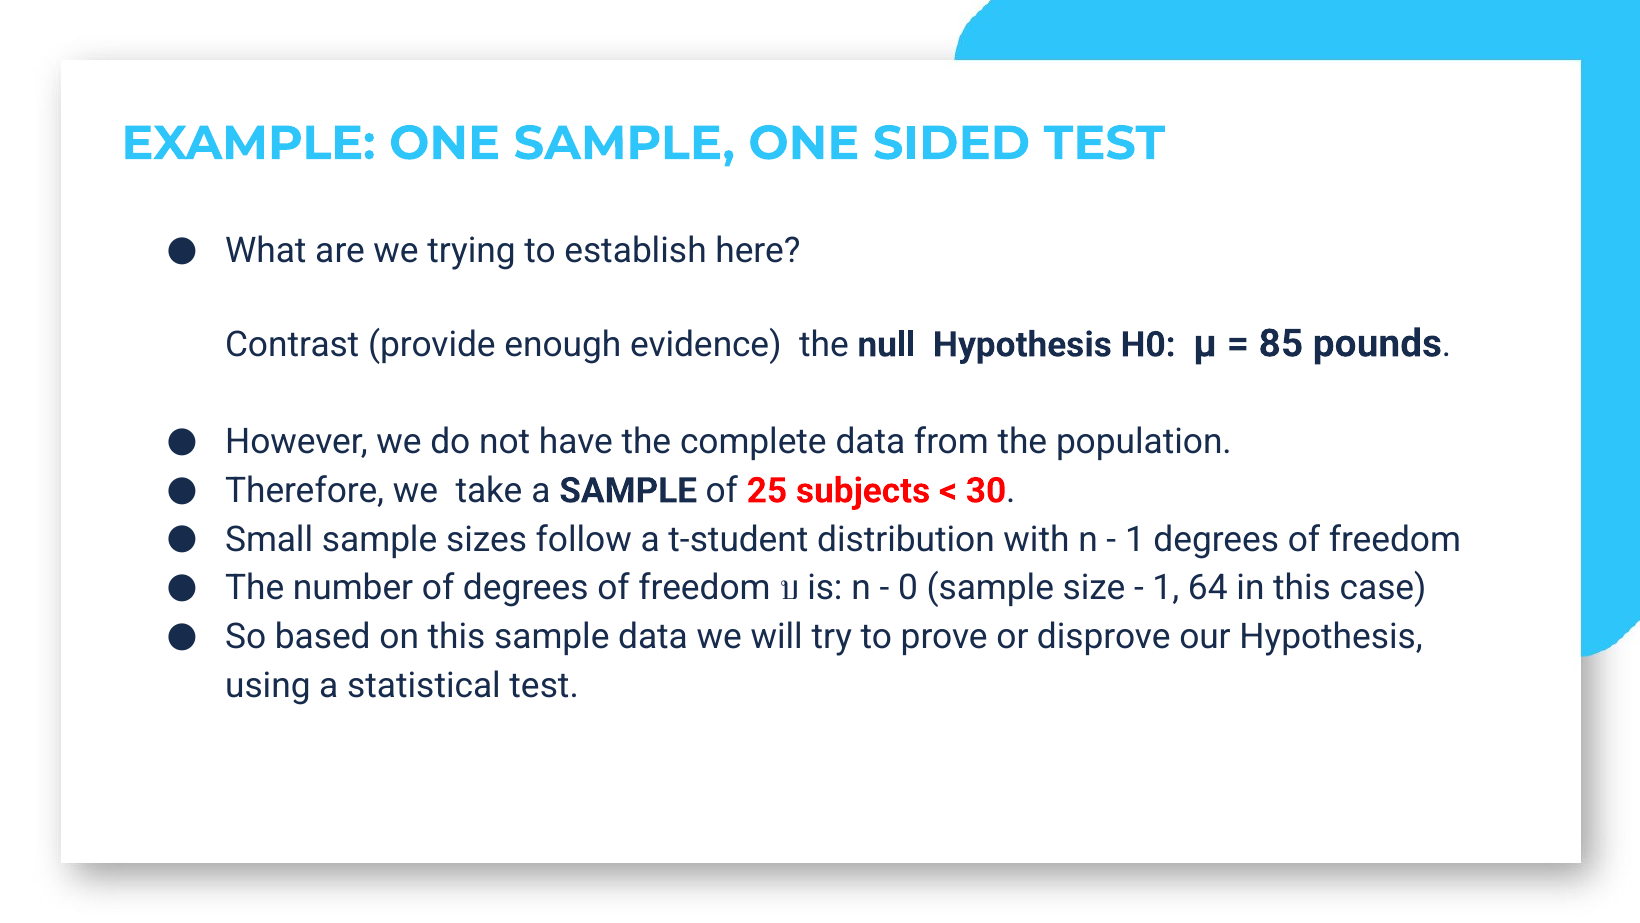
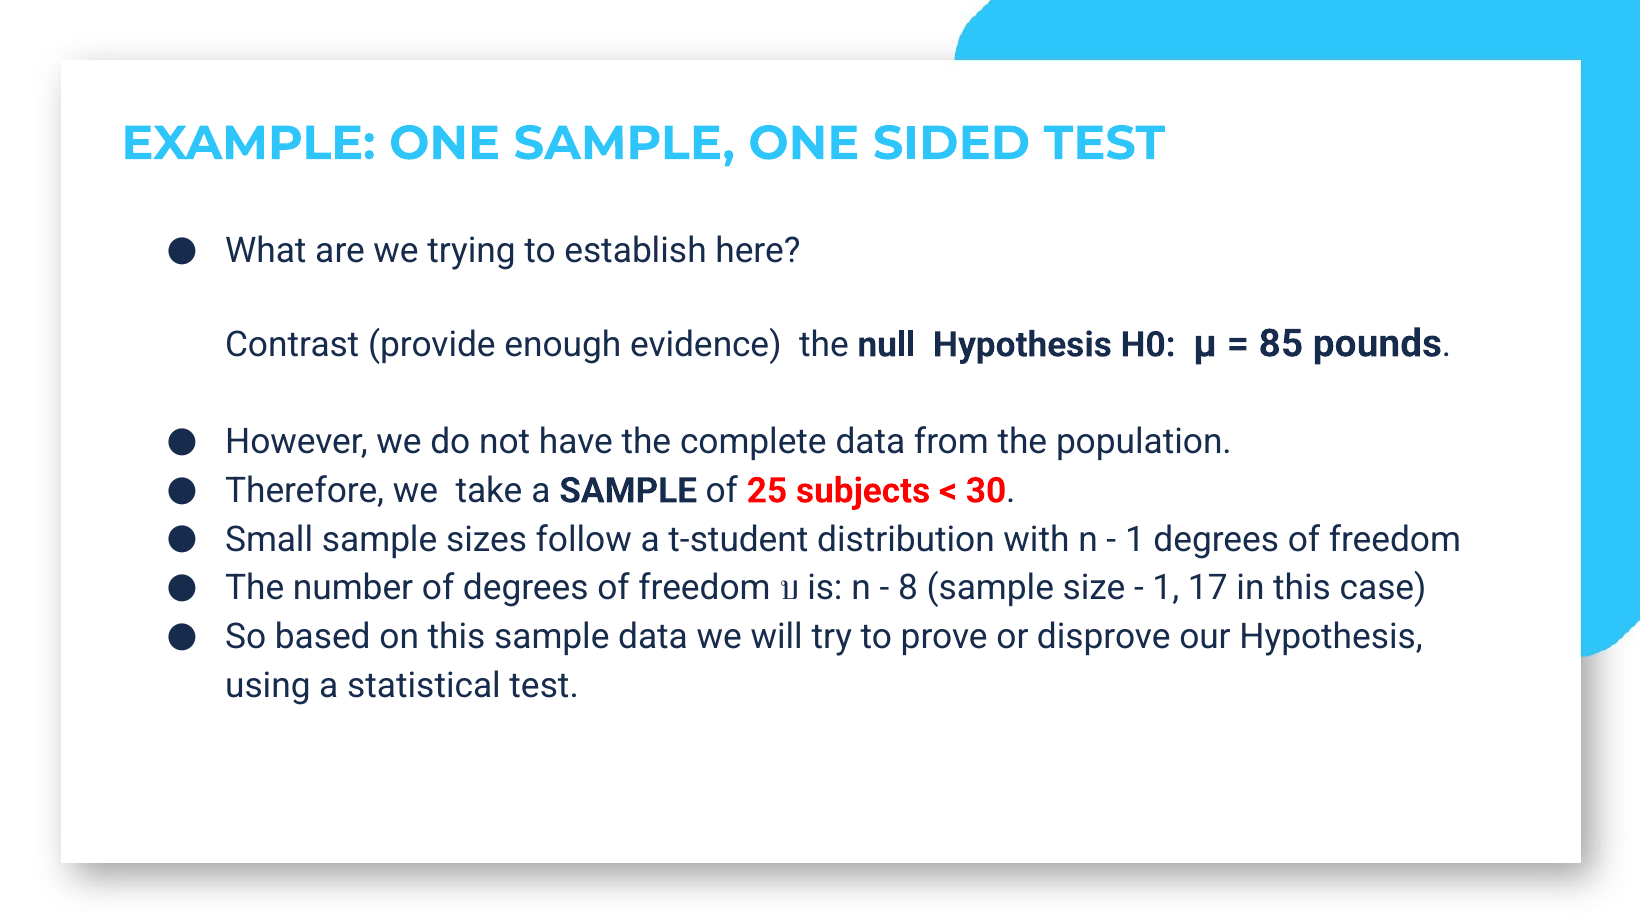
0: 0 -> 8 (908, 588)
64: 64 -> 17 (1208, 588)
